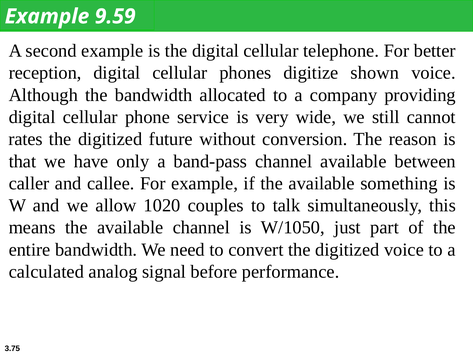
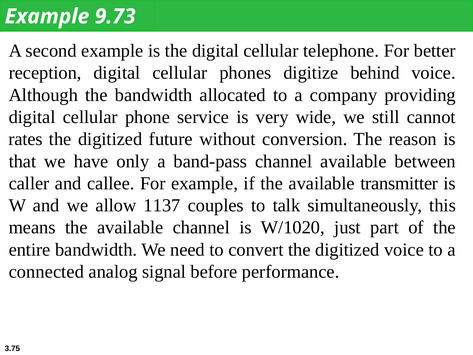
9.59: 9.59 -> 9.73 (115, 16)
shown: shown -> behind (375, 73)
something: something -> transmitter (399, 183)
1020: 1020 -> 1137 (162, 205)
W/1050: W/1050 -> W/1020 (293, 227)
calculated: calculated -> connected (46, 272)
